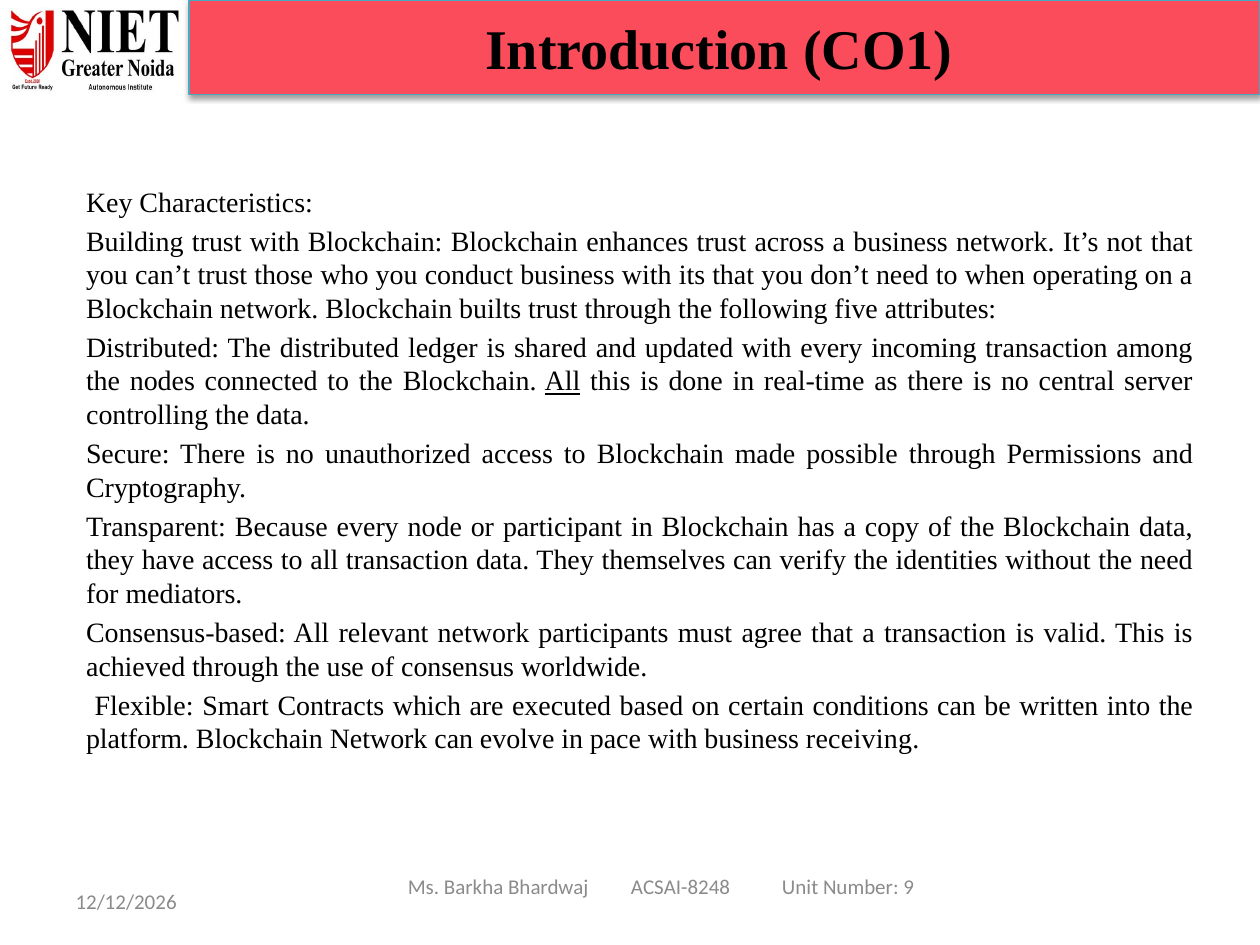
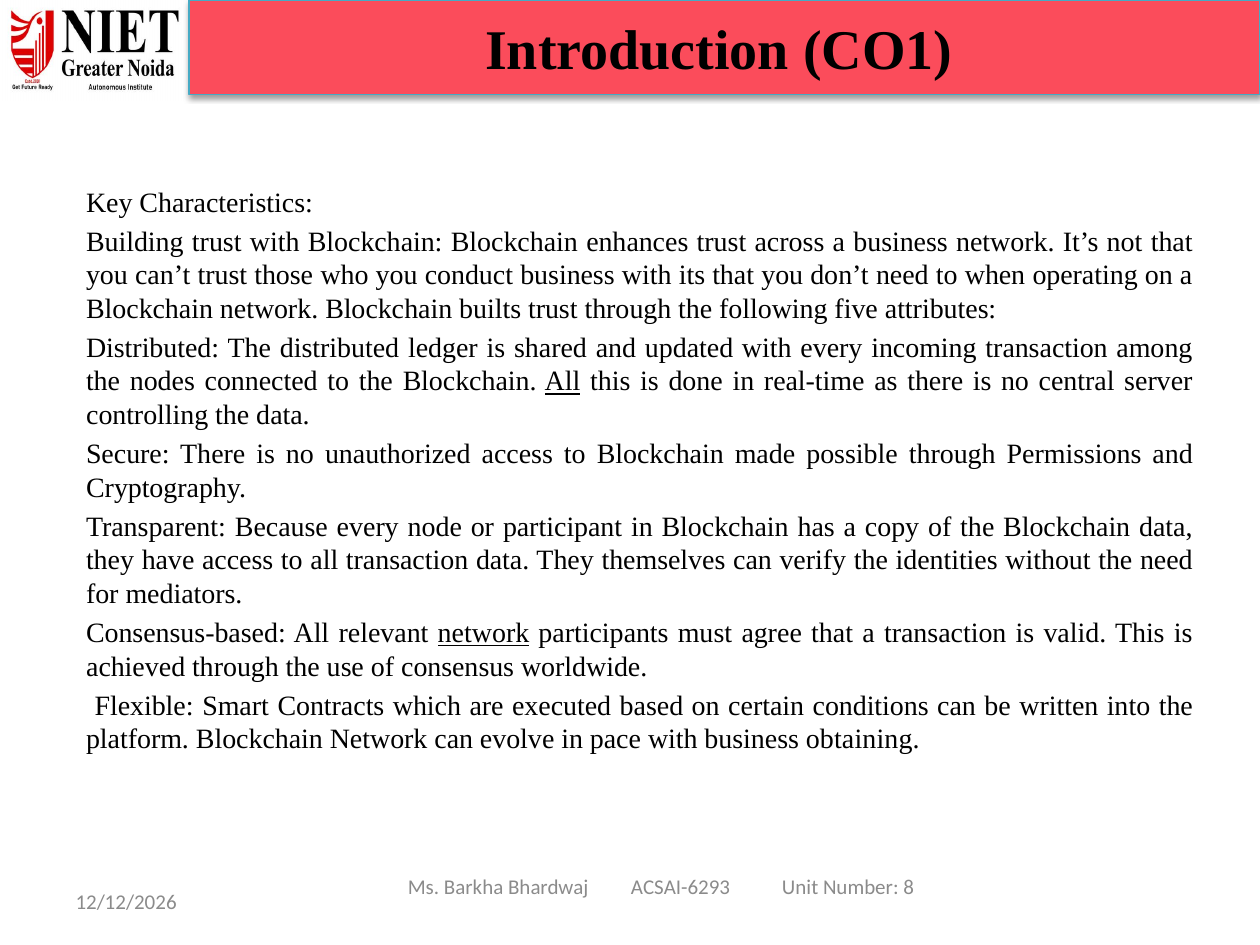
network underline: none -> present (484, 633)
receiving: receiving -> obtaining (863, 740)
ACSAI-8248: ACSAI-8248 -> ACSAI-6293 (680, 888)
9: 9 -> 8 (909, 888)
